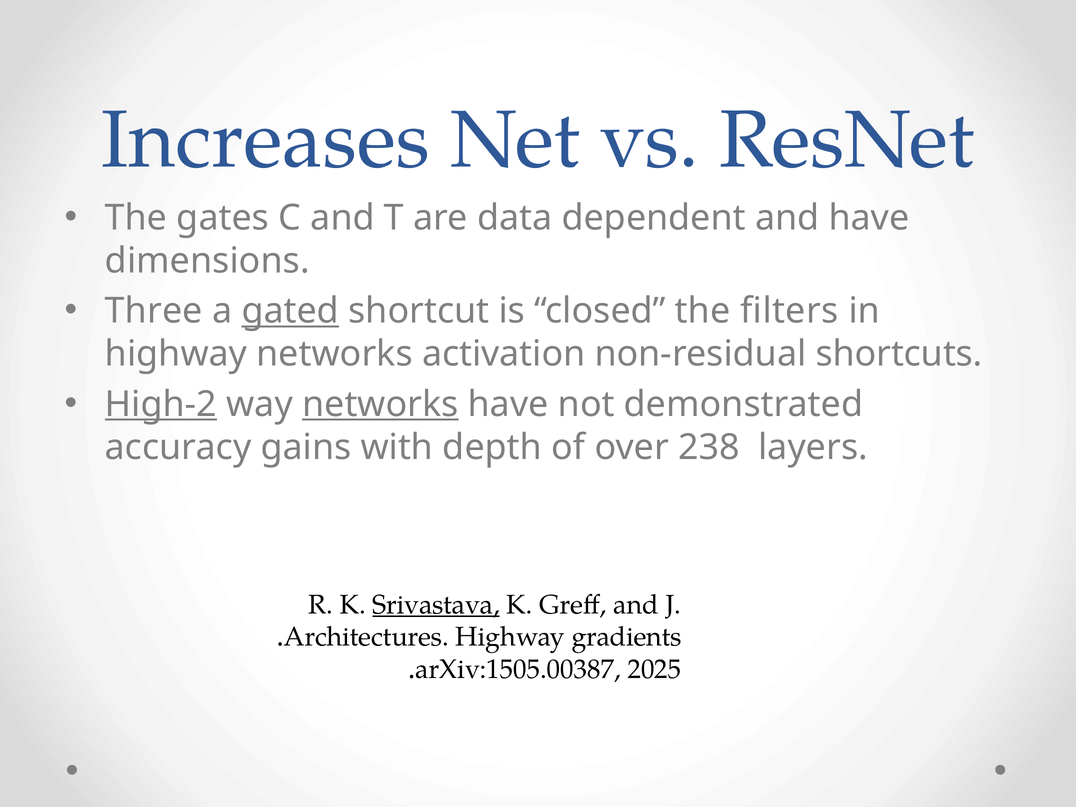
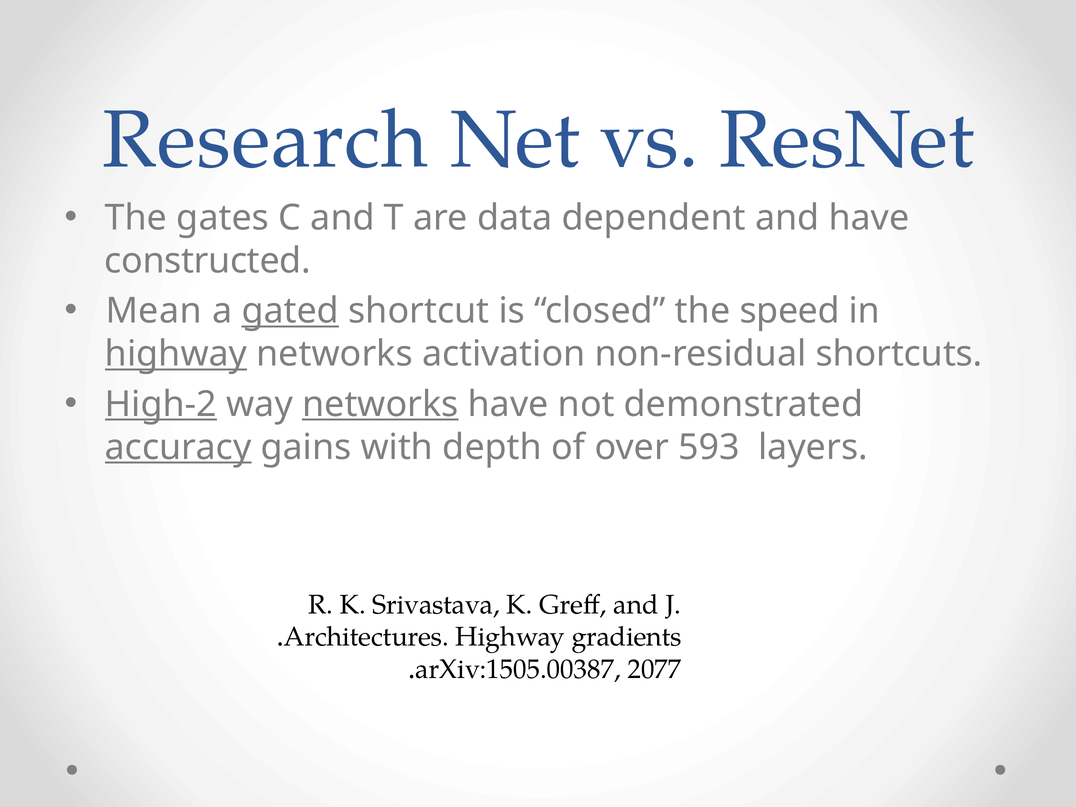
Increases: Increases -> Research (265, 140)
dimensions: dimensions -> constructed (208, 261)
Three: Three -> Mean (154, 311)
filters: filters -> speed (790, 311)
highway underline: none -> present (176, 354)
accuracy underline: none -> present (178, 447)
238: 238 -> 593 (709, 447)
Srivastava underline: present -> none (436, 605)
2025: 2025 -> 2077 (654, 669)
